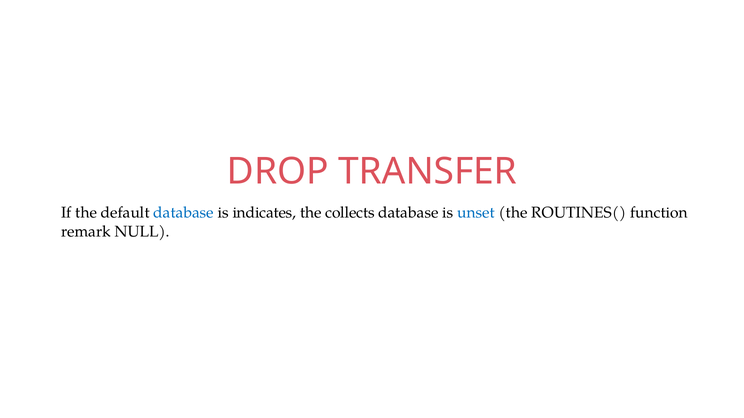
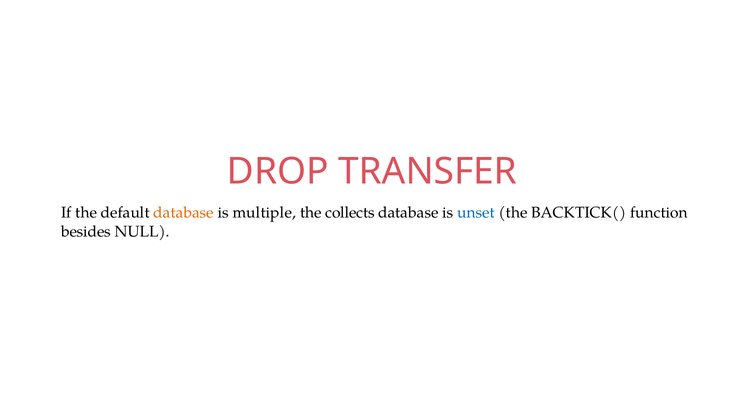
database colour: blue -> orange (184, 213)
indicates: indicates -> multiple (264, 213)
ROUTINES(: ROUTINES( -> BACKTICK( (579, 213)
remark: remark -> besides (86, 232)
